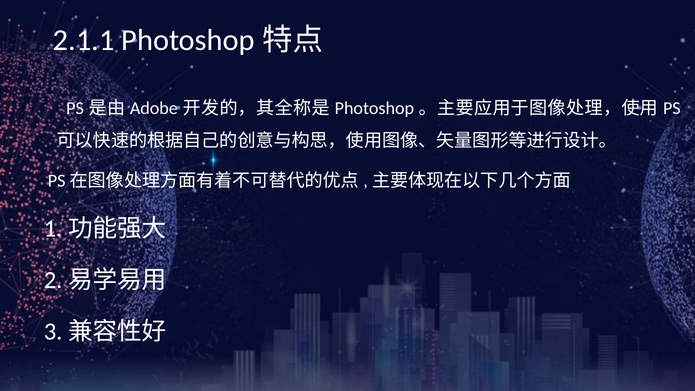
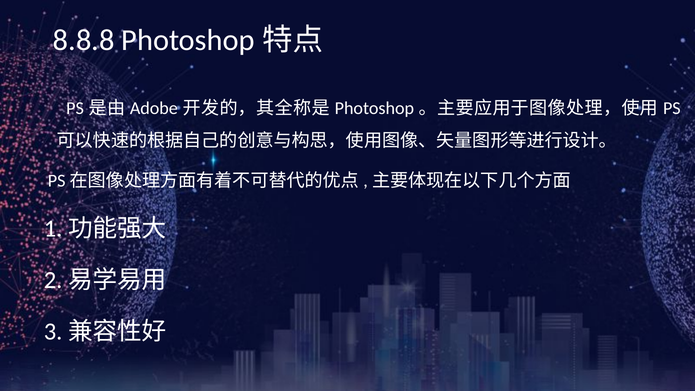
2.1.1: 2.1.1 -> 8.8.8 (84, 40)
